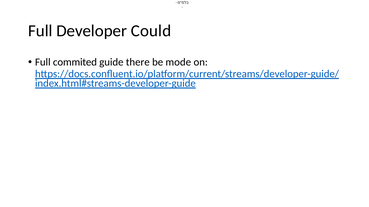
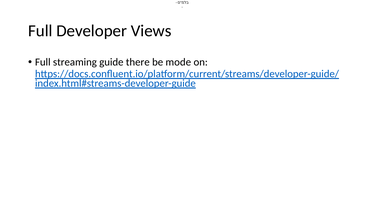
Could: Could -> Views (151, 31)
commited: commited -> streaming (75, 62)
